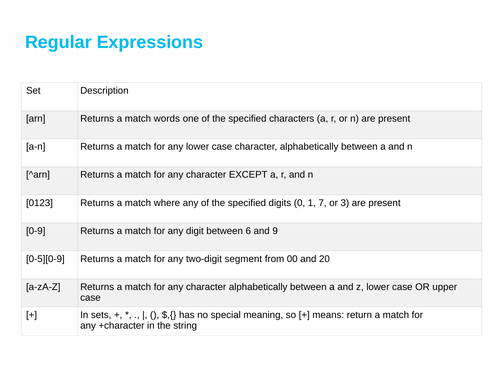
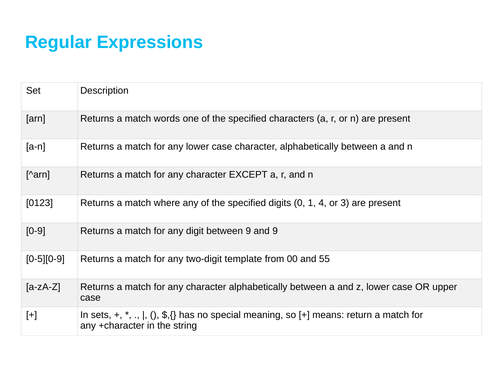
7: 7 -> 4 (323, 203)
between 6: 6 -> 9 (248, 231)
segment: segment -> template (243, 259)
20: 20 -> 55 (324, 259)
